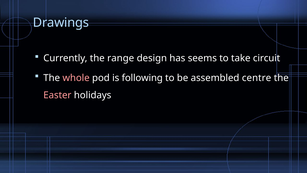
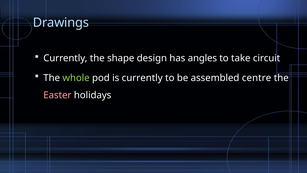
range: range -> shape (121, 58)
seems: seems -> angles (202, 58)
whole colour: pink -> light green (76, 78)
is following: following -> currently (142, 78)
